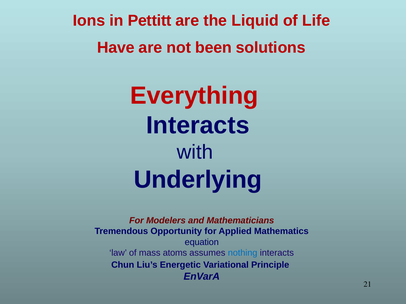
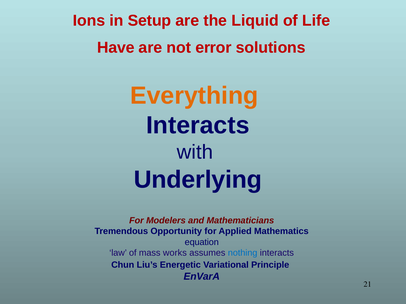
Pettitt: Pettitt -> Setup (150, 21)
been: been -> error (213, 48)
Everything colour: red -> orange (194, 96)
atoms: atoms -> works (175, 253)
